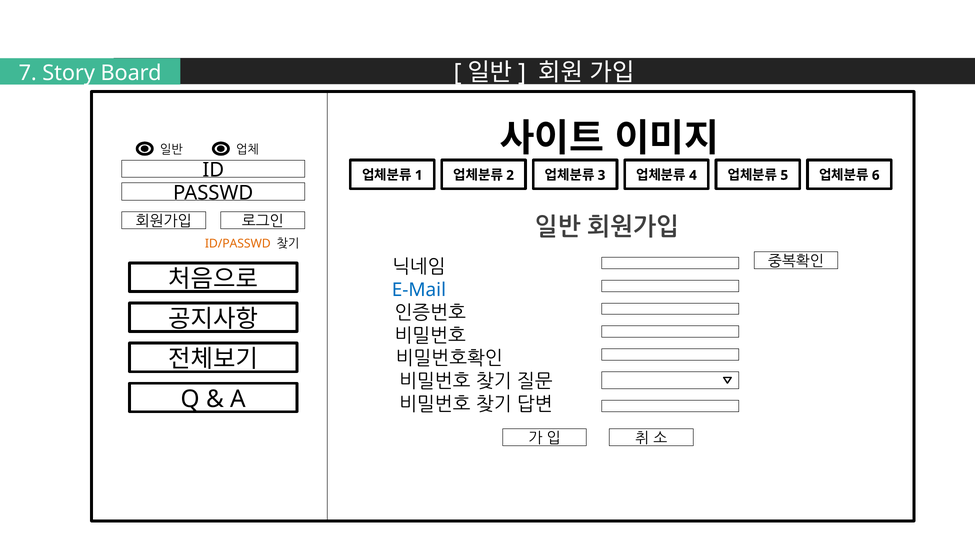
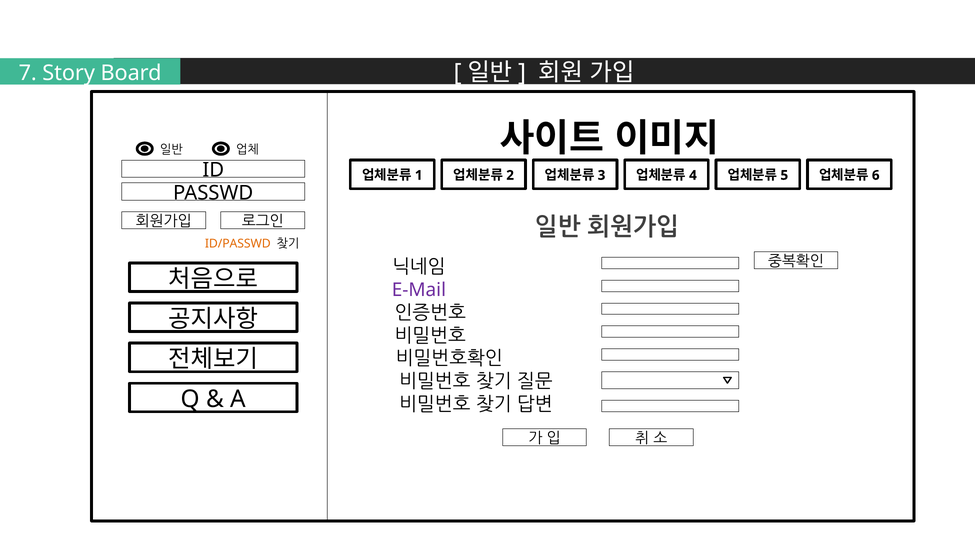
E-Mail colour: blue -> purple (419, 290)
